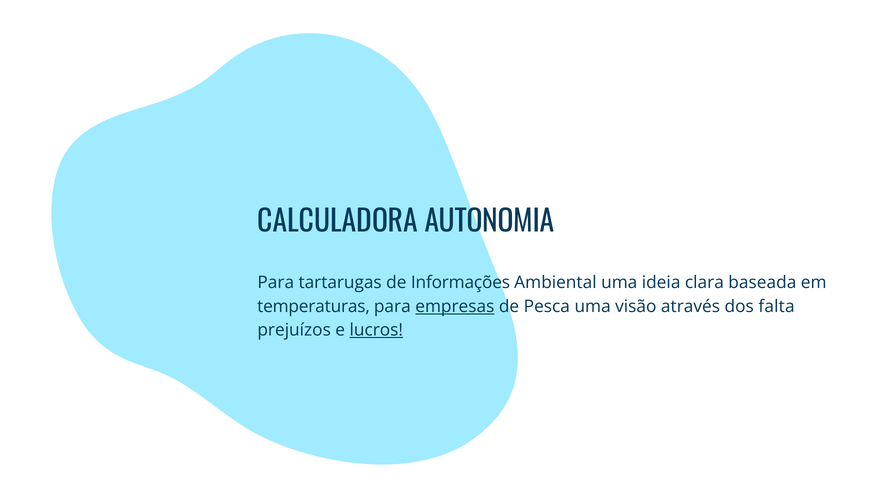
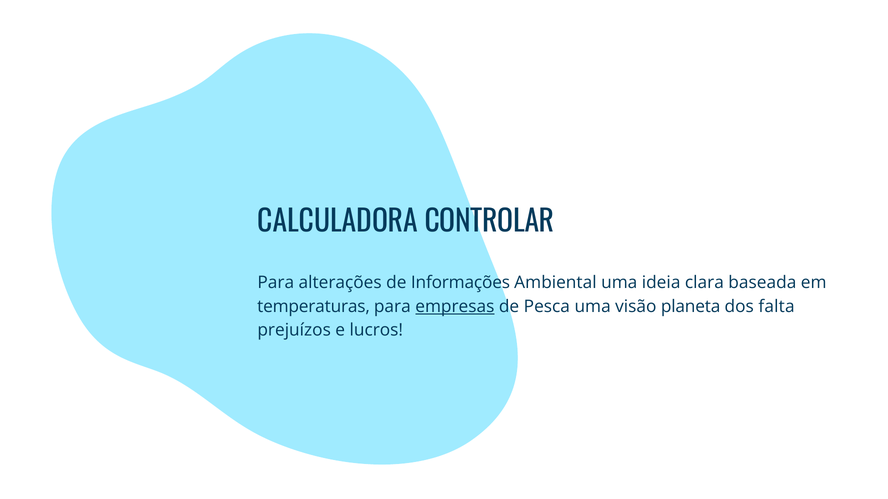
AUTONOMIA: AUTONOMIA -> CONTROLAR (489, 222)
tartarugas: tartarugas -> alterações (340, 283)
através: através -> planeta (691, 307)
lucros underline: present -> none (376, 331)
